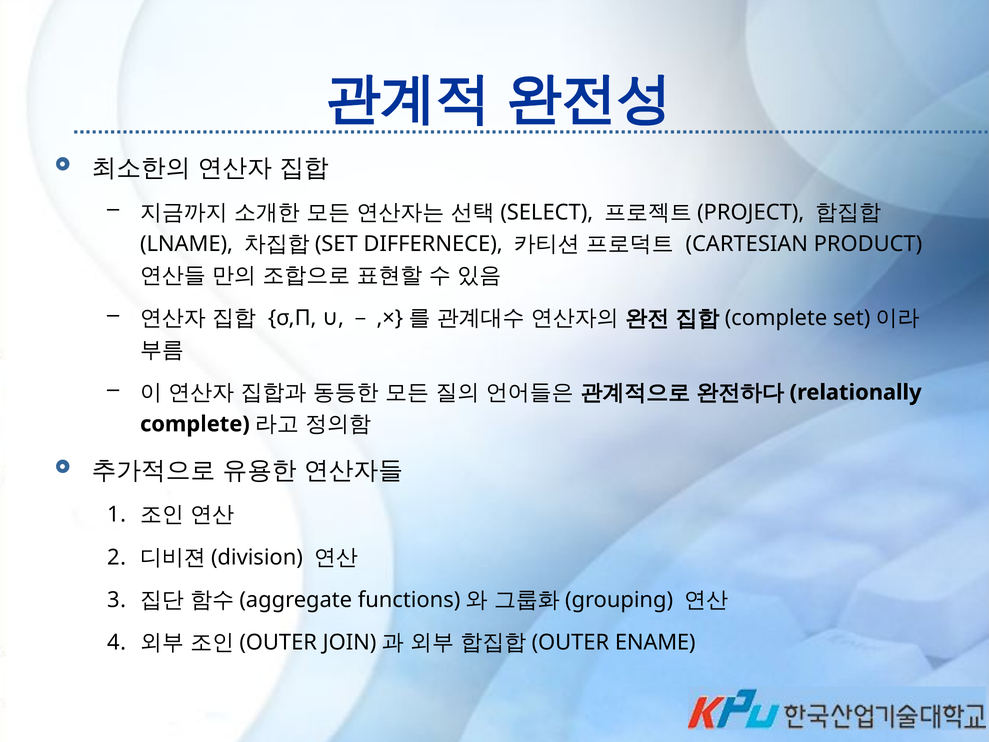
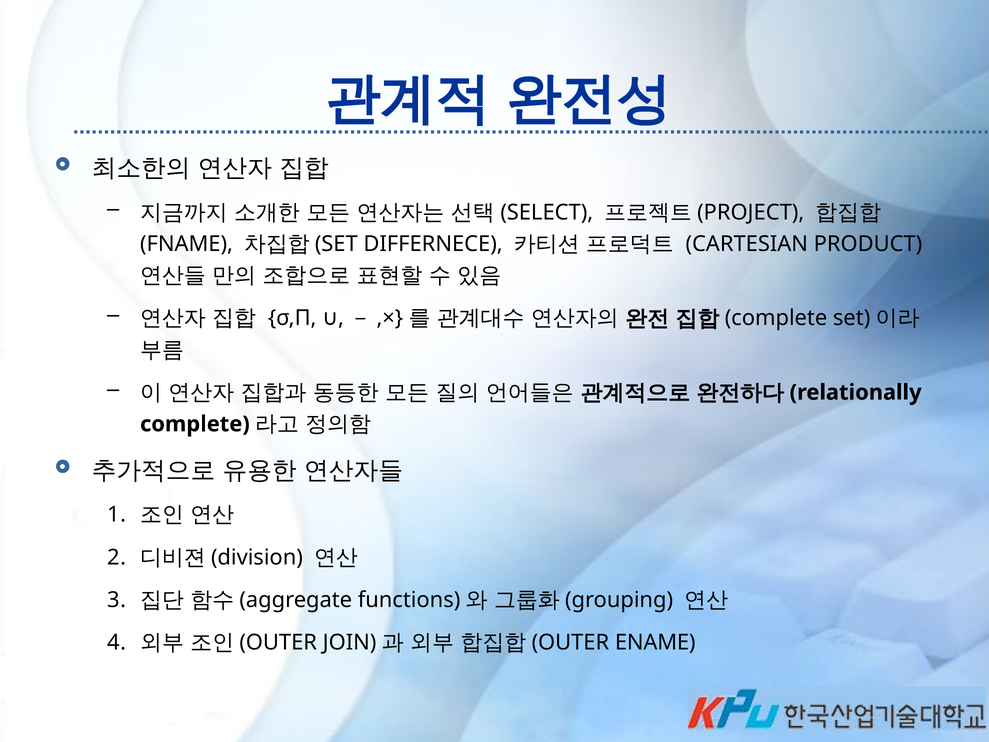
LNAME: LNAME -> FNAME (186, 244)
